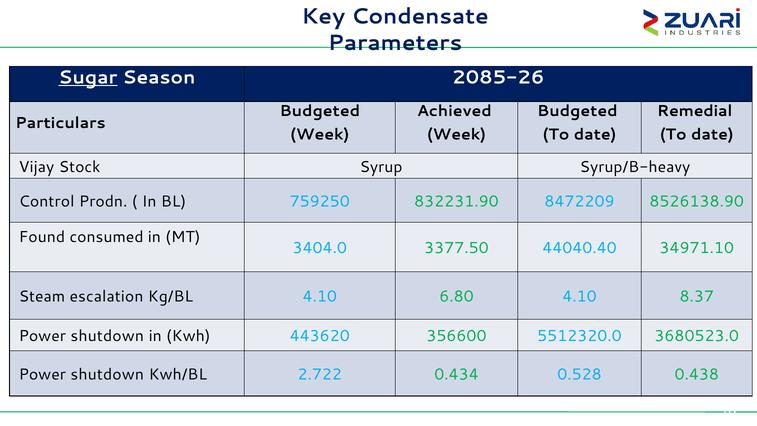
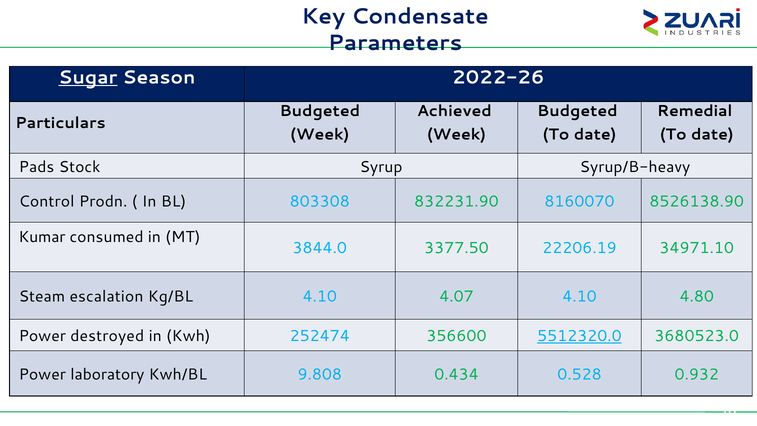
2085-26: 2085-26 -> 2022-26 (498, 77)
Vijay: Vijay -> Pads (36, 167)
759250: 759250 -> 803308 (320, 201)
8472209: 8472209 -> 8160070 (579, 201)
Found: Found -> Kumar (42, 237)
3404.0: 3404.0 -> 3844.0 (320, 248)
44040.40: 44040.40 -> 22206.19 (579, 248)
6.80: 6.80 -> 4.07 (456, 297)
8.37: 8.37 -> 4.80 (697, 297)
shutdown: shutdown -> destroyed (107, 336)
443620: 443620 -> 252474 (320, 336)
5512320.0 underline: none -> present (579, 336)
shutdown: shutdown -> laboratory (107, 374)
2.722: 2.722 -> 9.808 (320, 374)
0.438: 0.438 -> 0.932 (697, 374)
